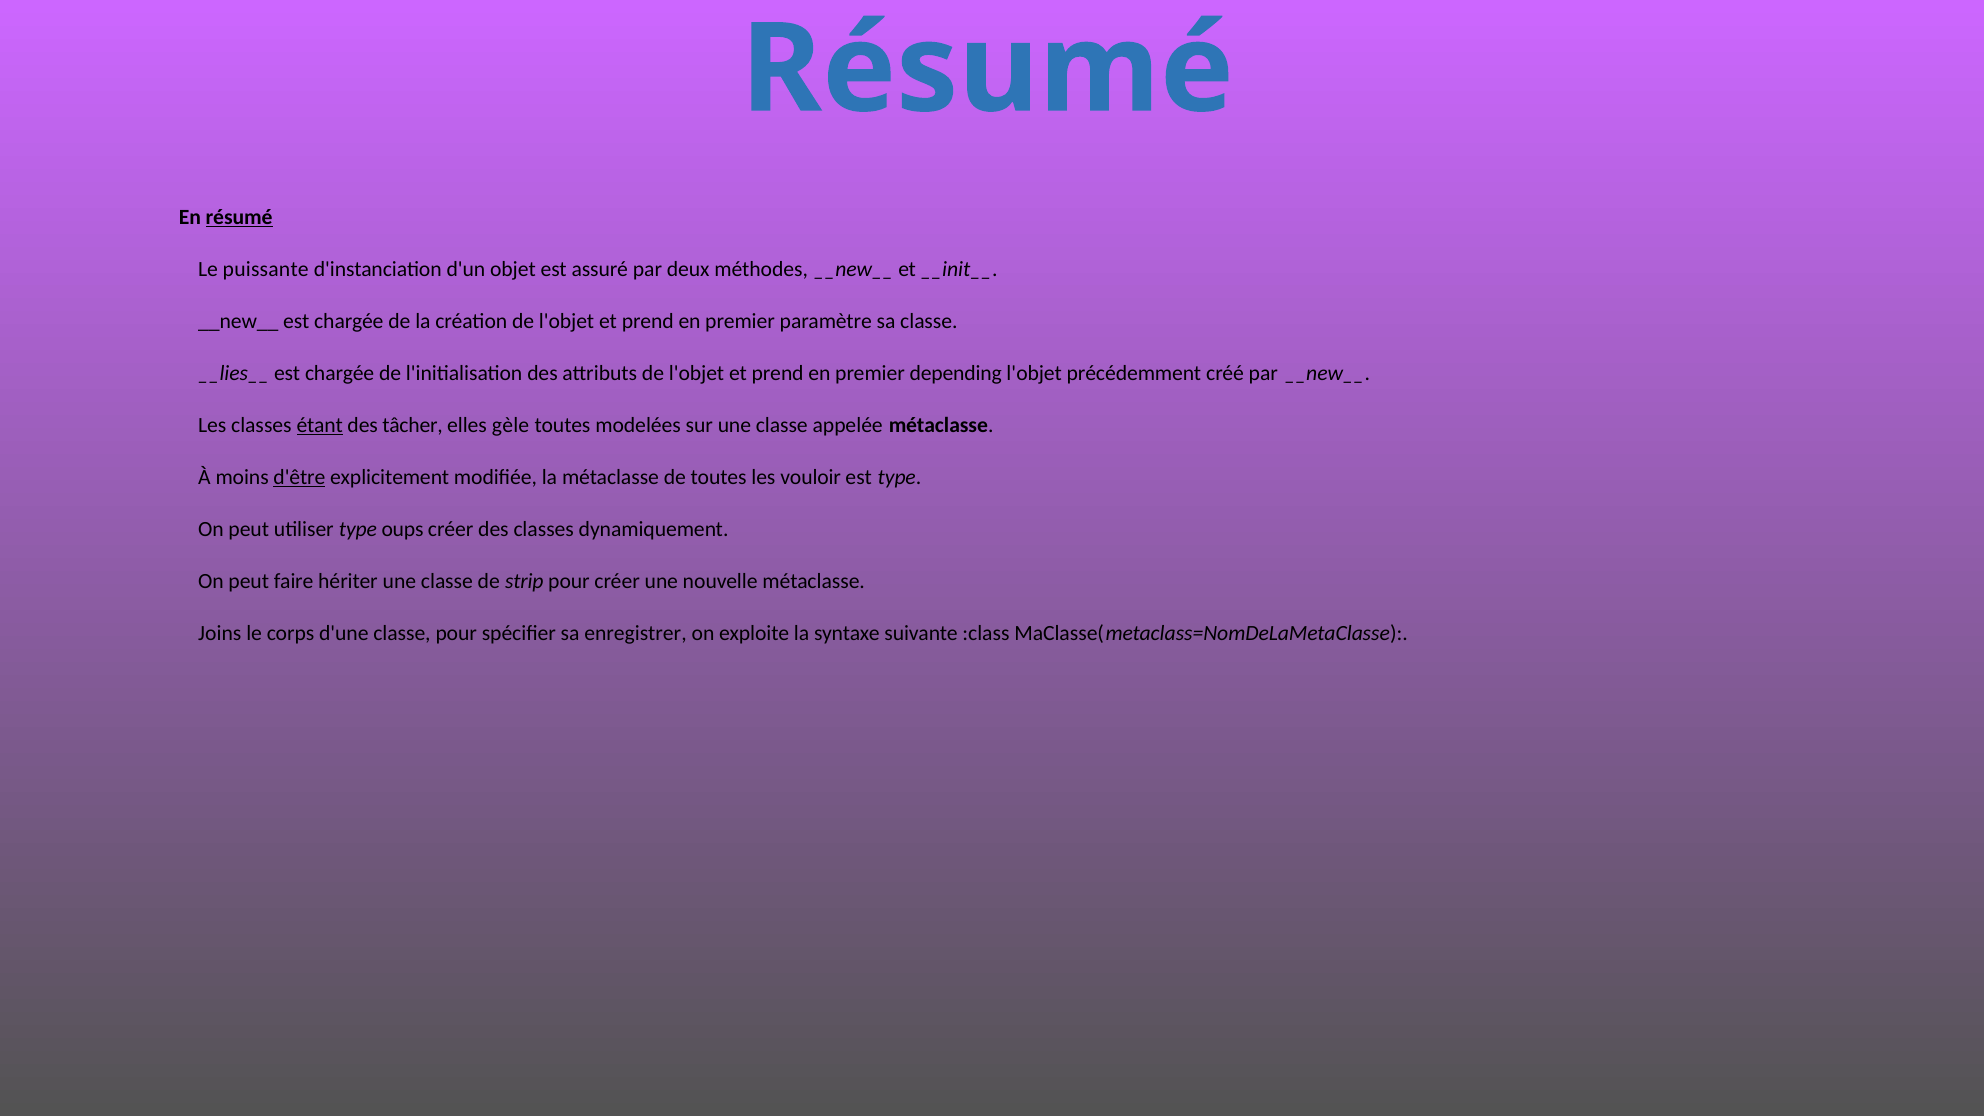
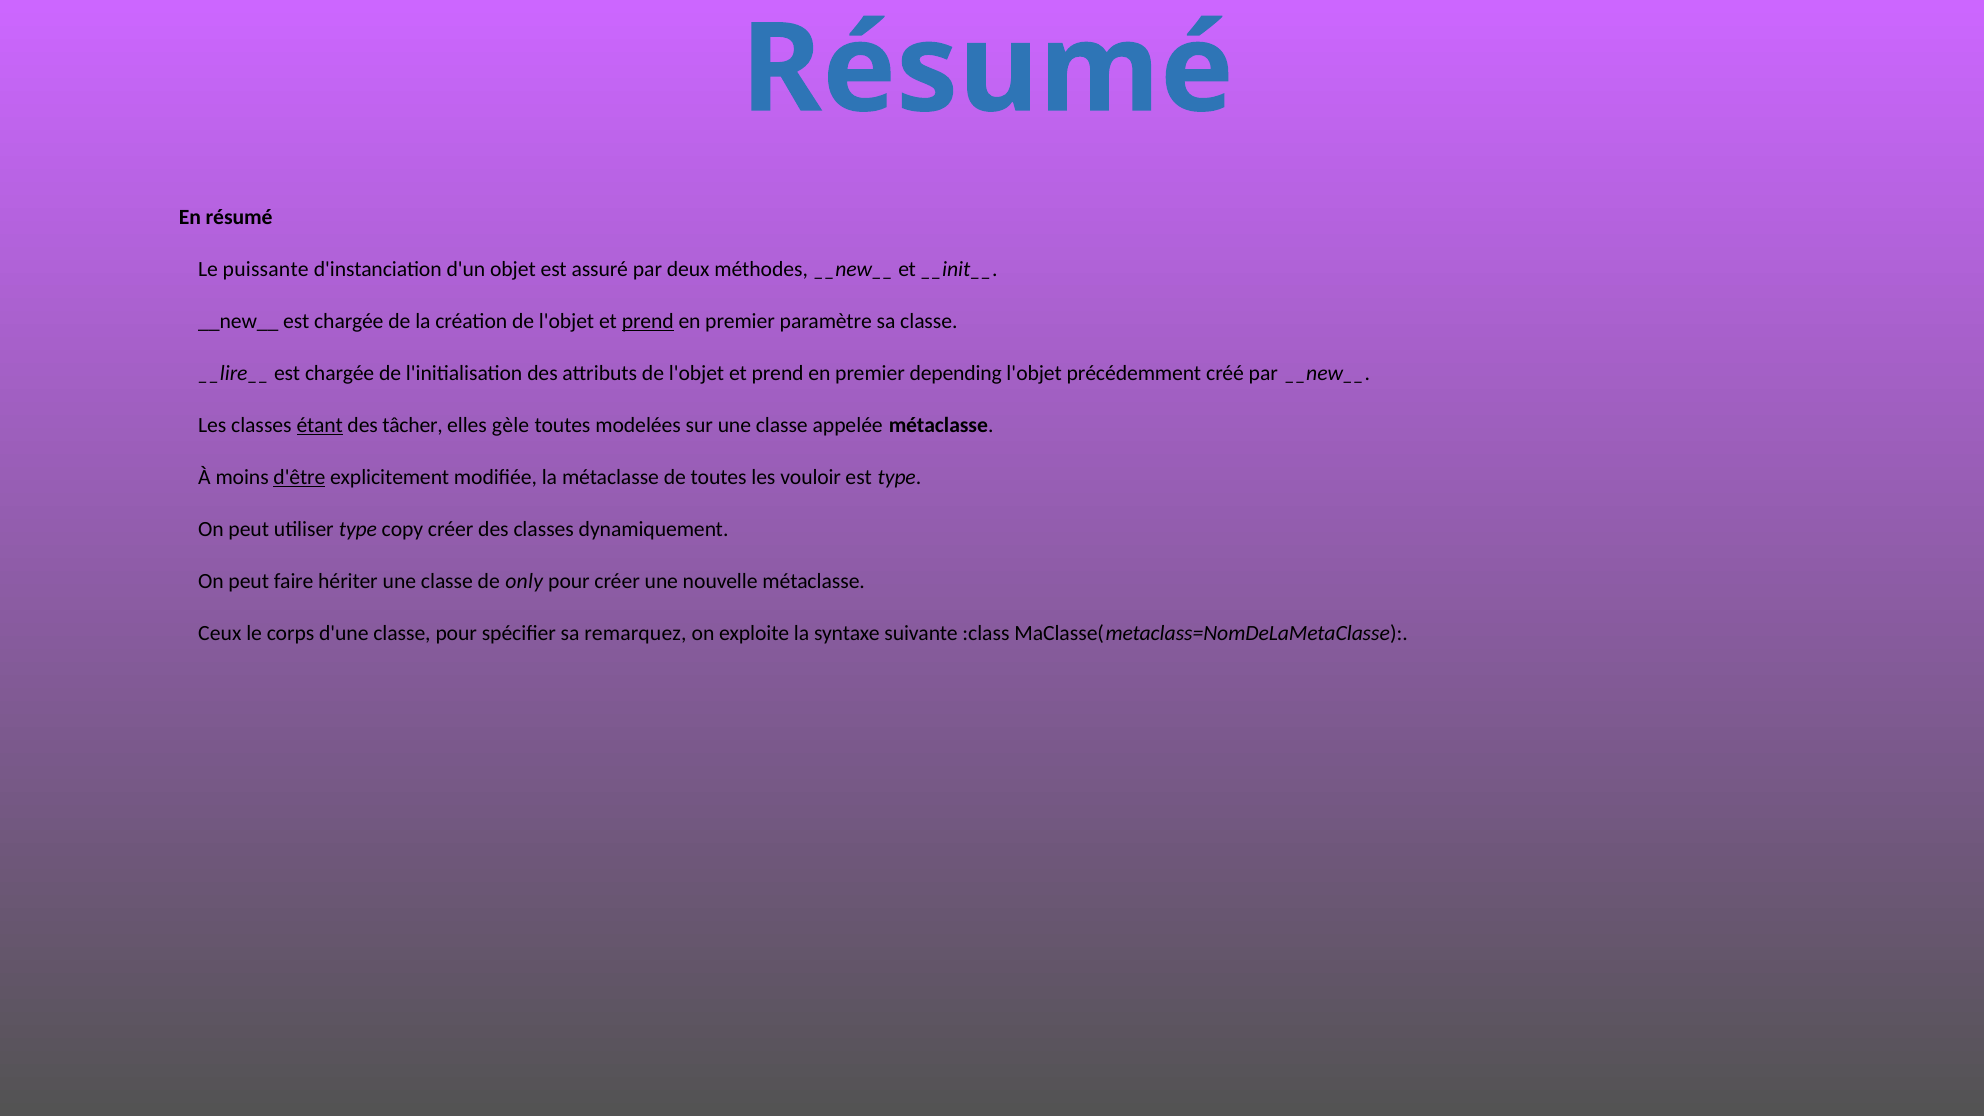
résumé underline: present -> none (239, 217)
prend underline: none -> present (648, 321)
__lies__: __lies__ -> __lire__ (234, 373)
oups: oups -> copy (402, 529)
strip: strip -> only (524, 581)
Joins: Joins -> Ceux (220, 633)
enregistrer: enregistrer -> remarquez (635, 633)
